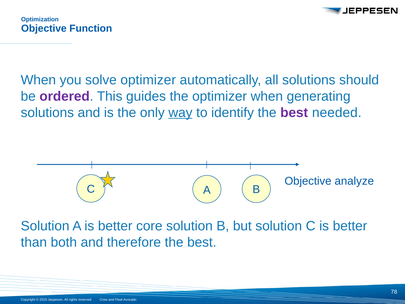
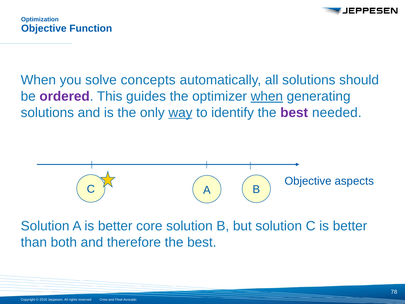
solve optimizer: optimizer -> concepts (148, 80)
when underline: none -> present (267, 96)
analyze: analyze -> aspects (354, 181)
